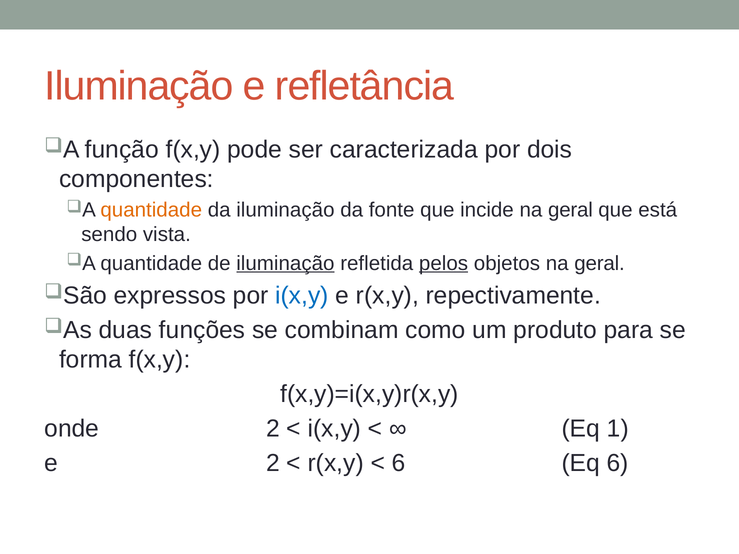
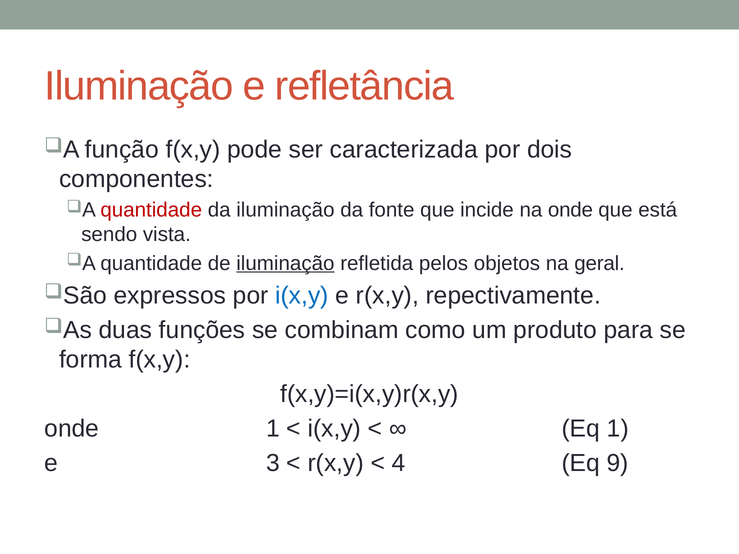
quantidade colour: orange -> red (151, 210)
incide na geral: geral -> onde (570, 210)
pelos underline: present -> none (444, 263)
onde 2: 2 -> 1 (273, 429)
e 2: 2 -> 3 (273, 463)
6: 6 -> 4 (399, 463)
Eq 6: 6 -> 9 (618, 463)
